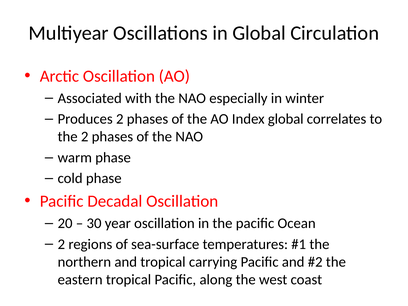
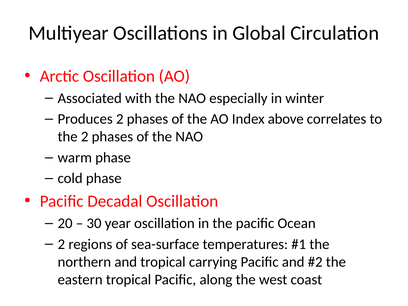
Index global: global -> above (286, 119)
